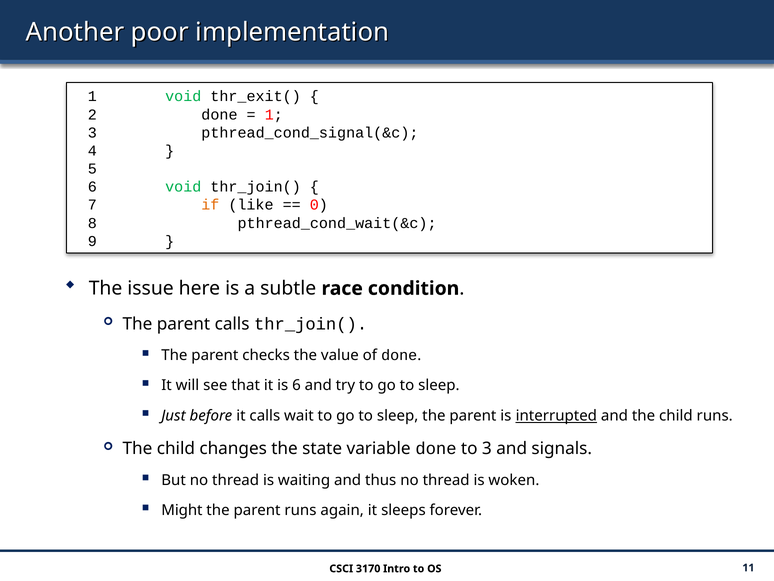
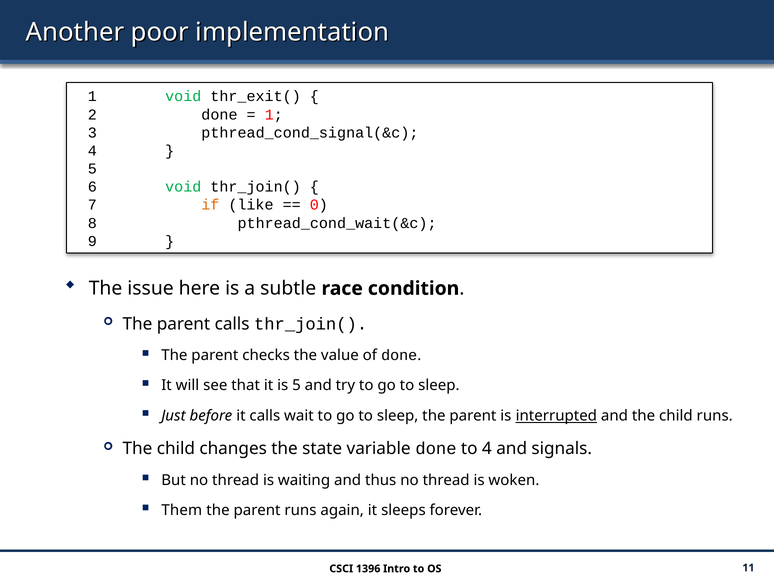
is 6: 6 -> 5 (297, 385)
to 3: 3 -> 4 (487, 448)
Might: Might -> Them (182, 510)
3170: 3170 -> 1396 (368, 568)
